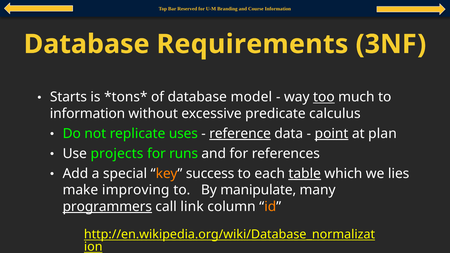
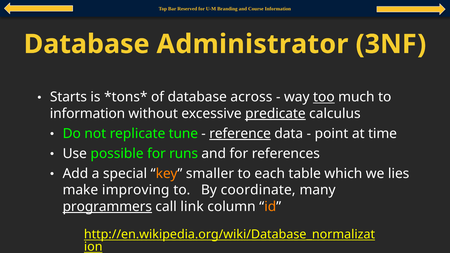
Requirements: Requirements -> Administrator (252, 44)
model: model -> across (251, 97)
predicate underline: none -> present (275, 114)
uses: uses -> tune (183, 134)
point underline: present -> none (332, 134)
plan: plan -> time (383, 134)
projects: projects -> possible (117, 154)
success: success -> smaller (210, 174)
table underline: present -> none (305, 174)
manipulate: manipulate -> coordinate (258, 190)
